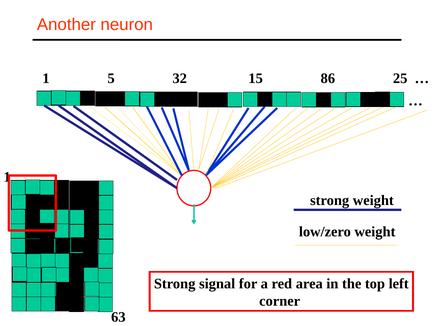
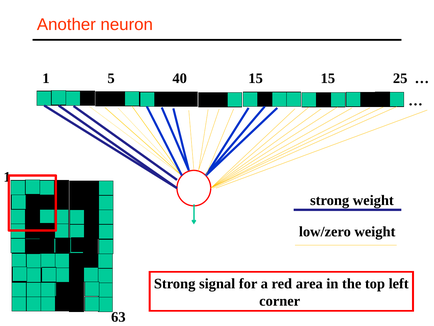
32: 32 -> 40 (180, 78)
15 86: 86 -> 15 (328, 78)
